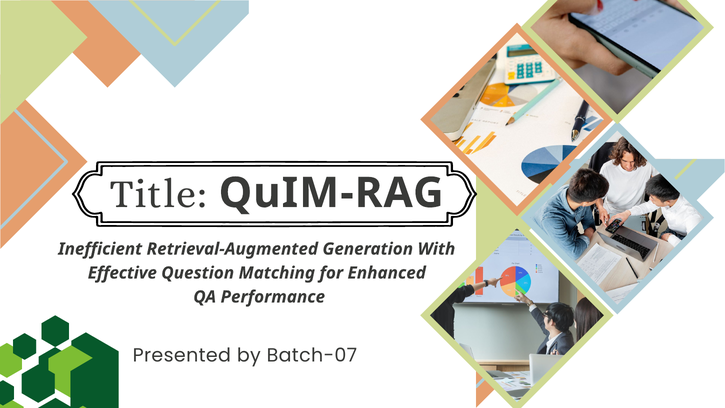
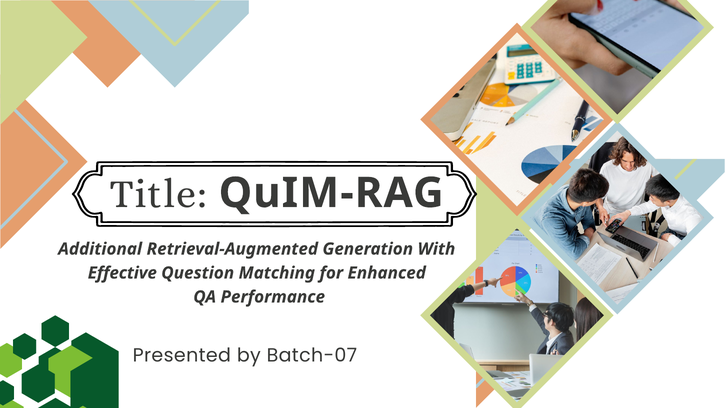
Inefficient: Inefficient -> Additional (100, 249)
